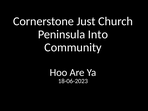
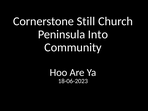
Just: Just -> Still (86, 21)
